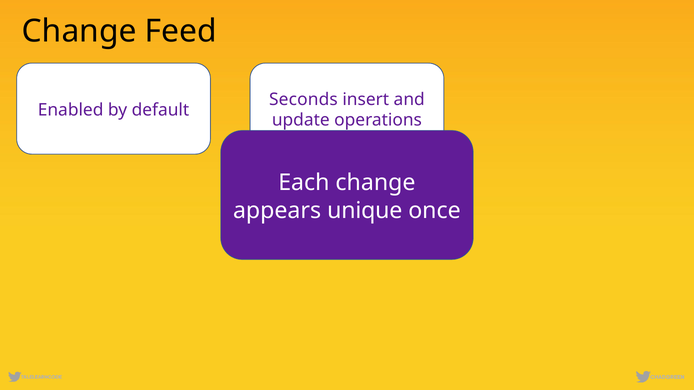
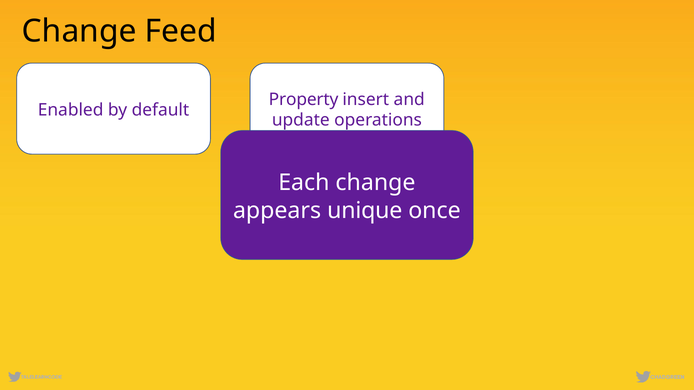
Seconds: Seconds -> Property (304, 100)
